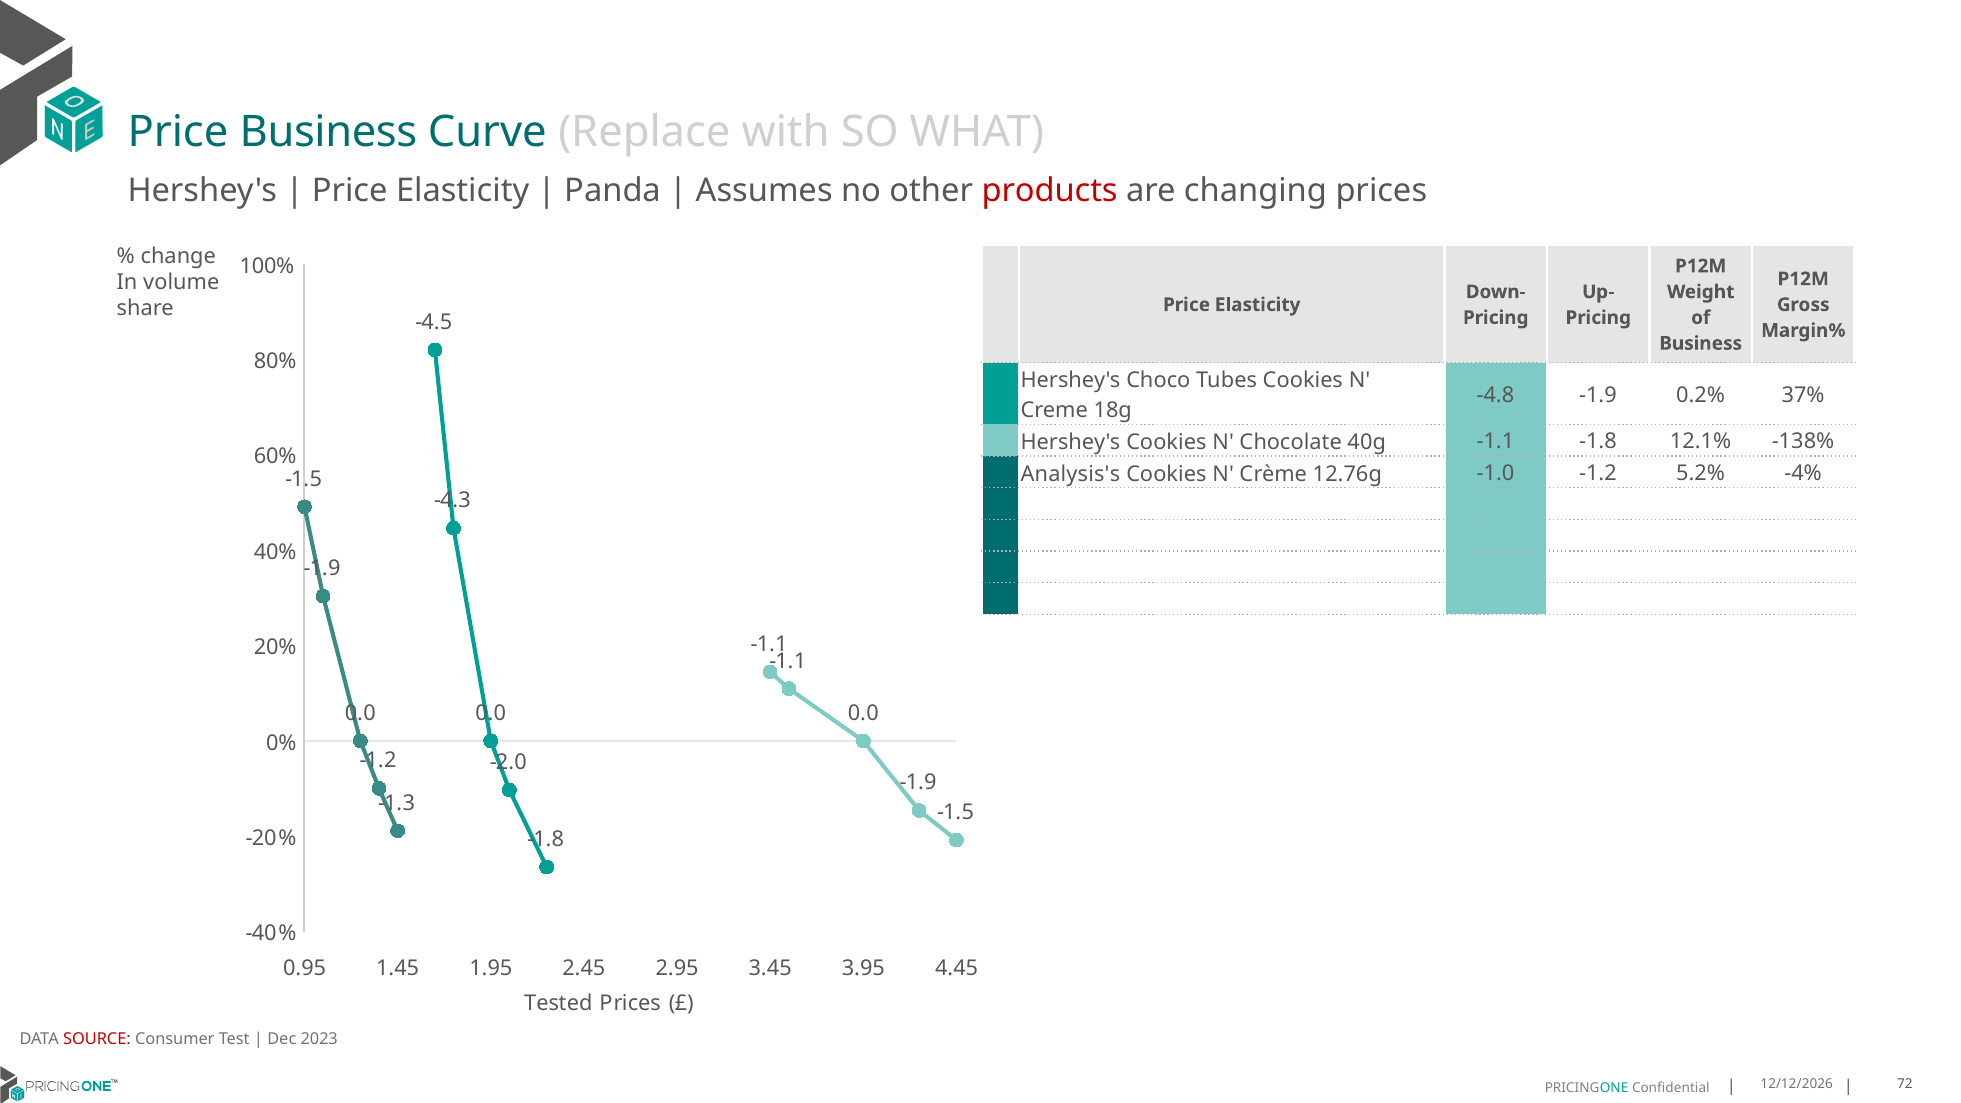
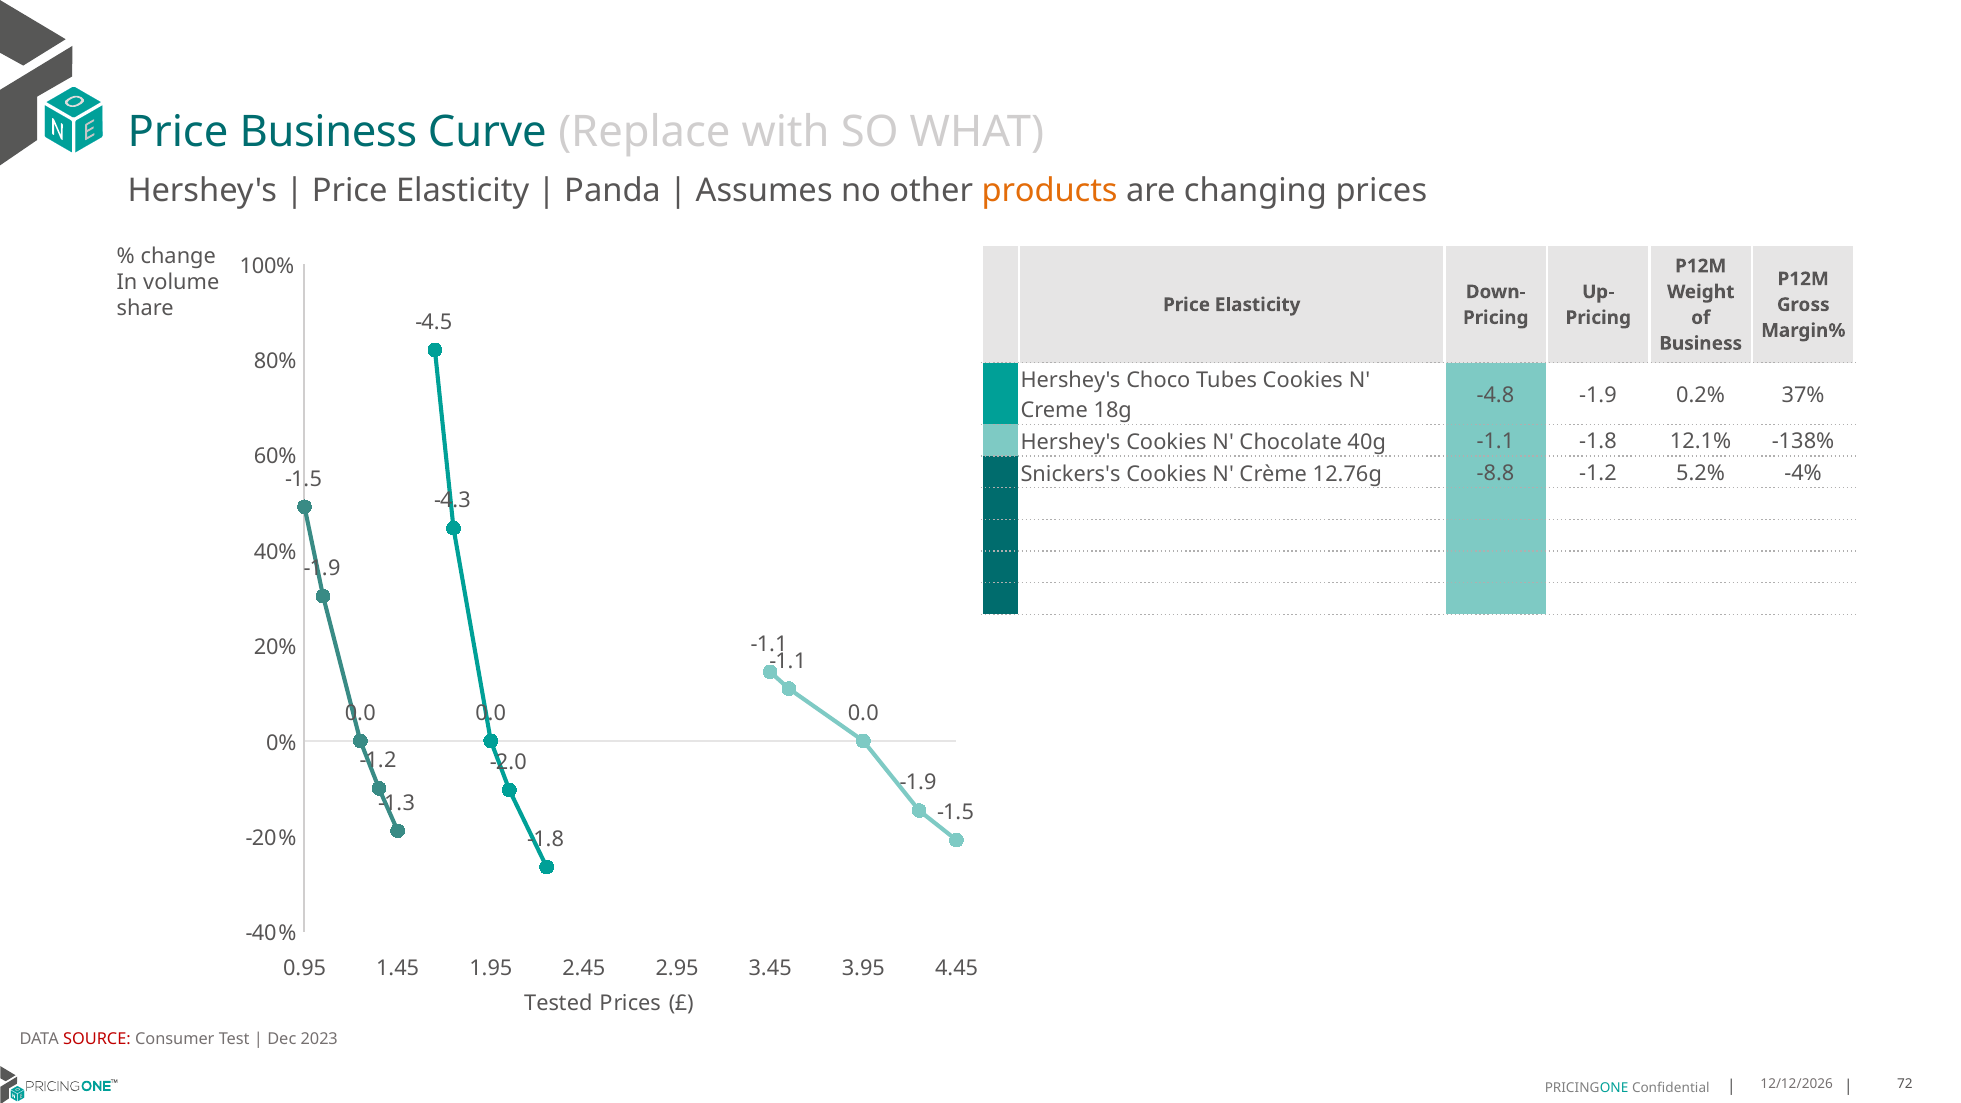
products colour: red -> orange (1050, 191)
Analysis's: Analysis's -> Snickers's (1071, 474)
-1.0: -1.0 -> -8.8 (1495, 473)
